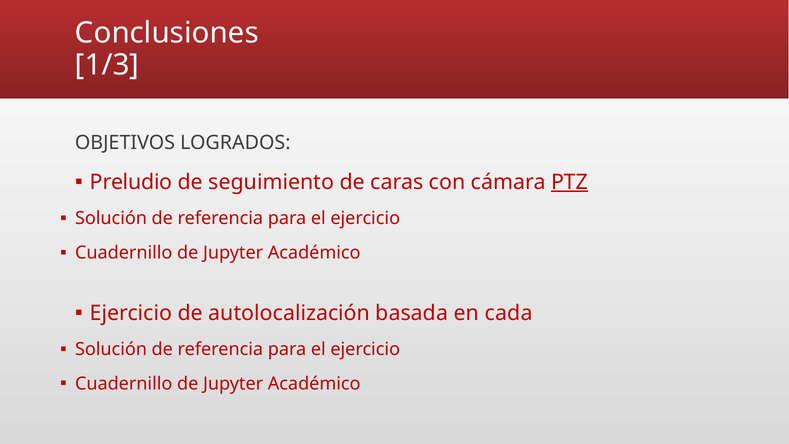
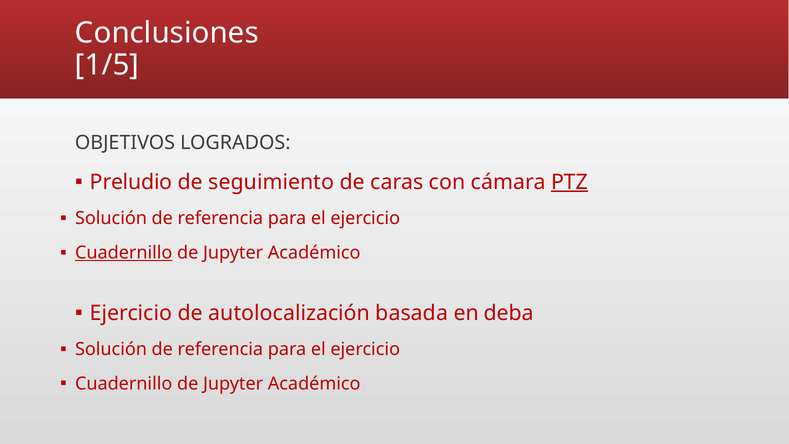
1/3: 1/3 -> 1/5 (107, 65)
Cuadernillo underline: none -> present (124, 252)
cada: cada -> deba (509, 313)
